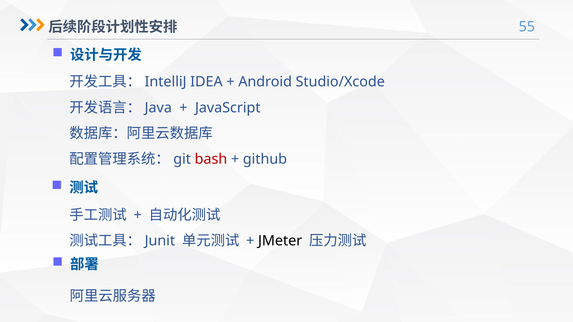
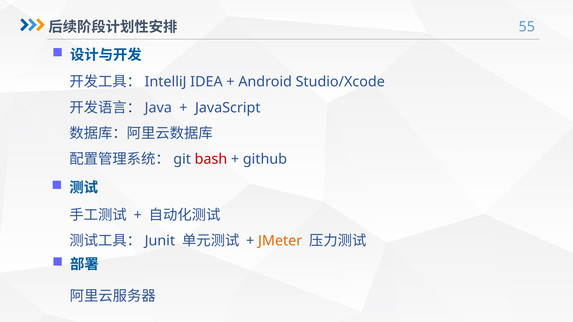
JMeter colour: black -> orange (280, 241)
